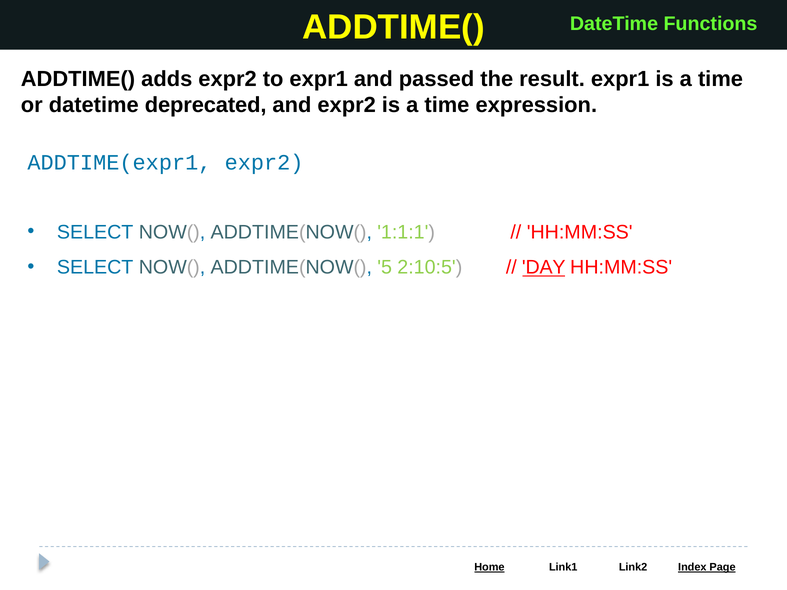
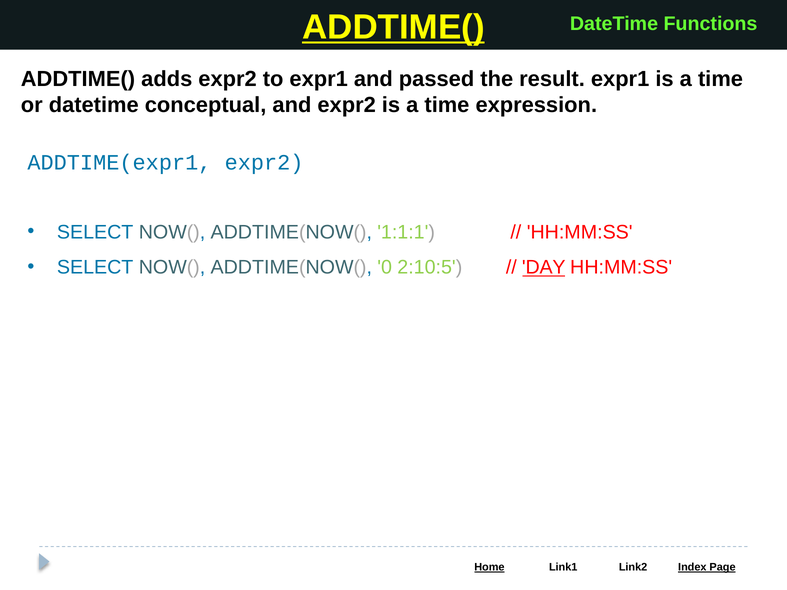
ADDTIME( underline: none -> present (393, 27)
deprecated: deprecated -> conceptual (206, 105)
5: 5 -> 0 (385, 268)
